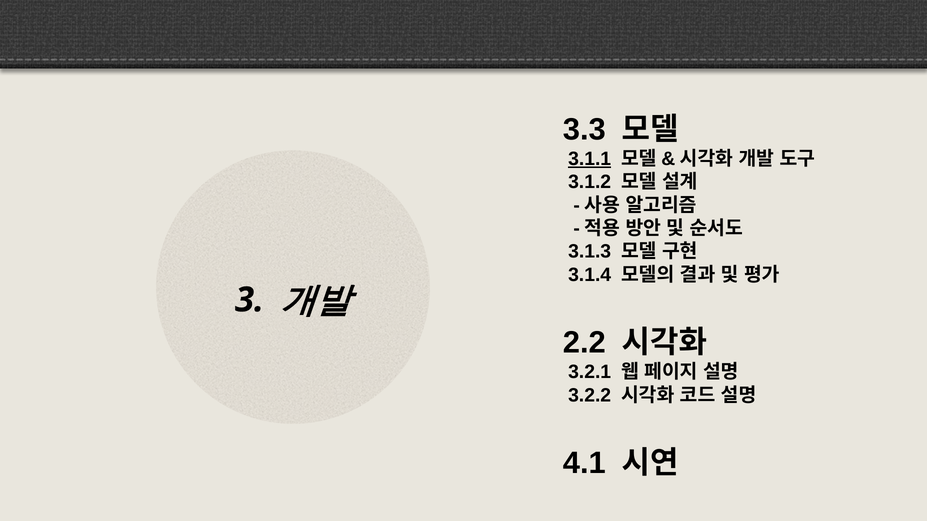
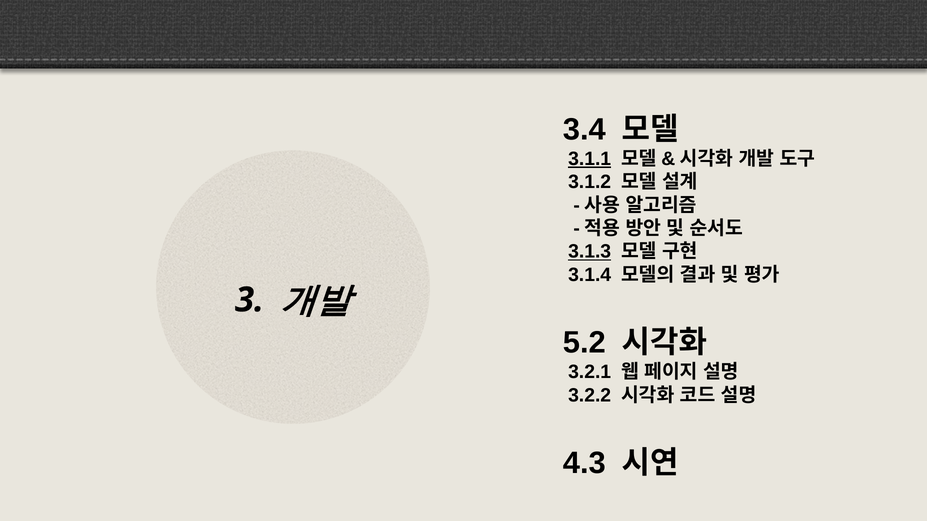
3.3: 3.3 -> 3.4 (584, 130)
3.1.3 underline: none -> present (590, 252)
2.2: 2.2 -> 5.2 (584, 343)
4.1: 4.1 -> 4.3 (584, 464)
